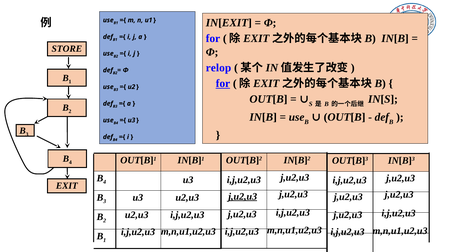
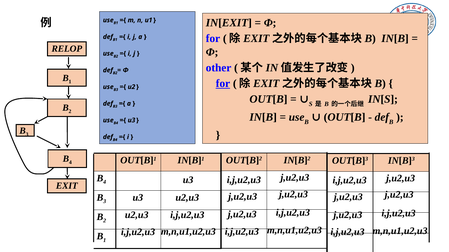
STORE: STORE -> RELOP (67, 49)
relop: relop -> other (219, 68)
j,u2,u3 underline: present -> none (243, 197)
